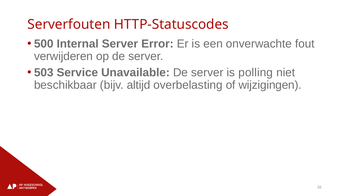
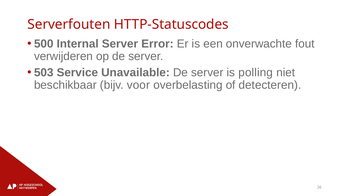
altijd: altijd -> voor (138, 85)
wijzigingen: wijzigingen -> detecteren (270, 85)
